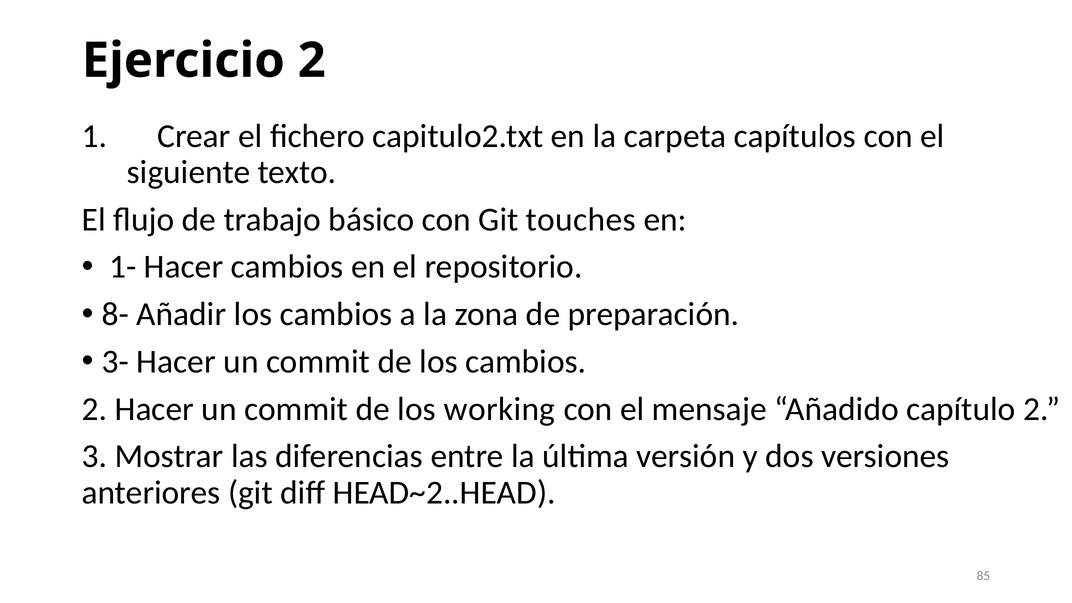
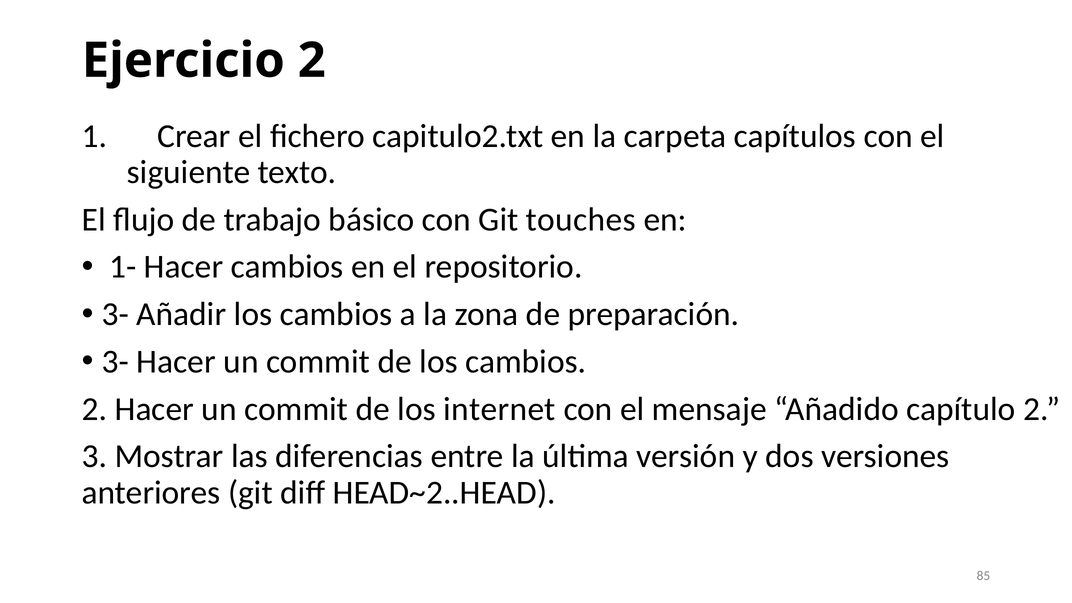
8-: 8- -> 3- (115, 314)
working: working -> internet (500, 409)
